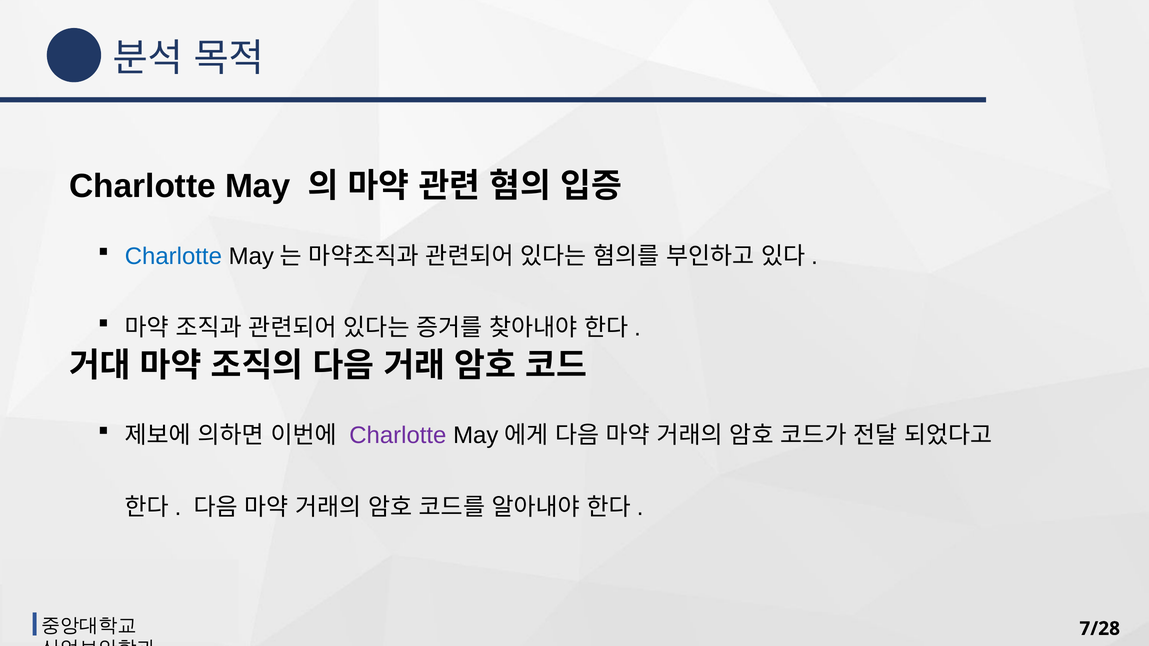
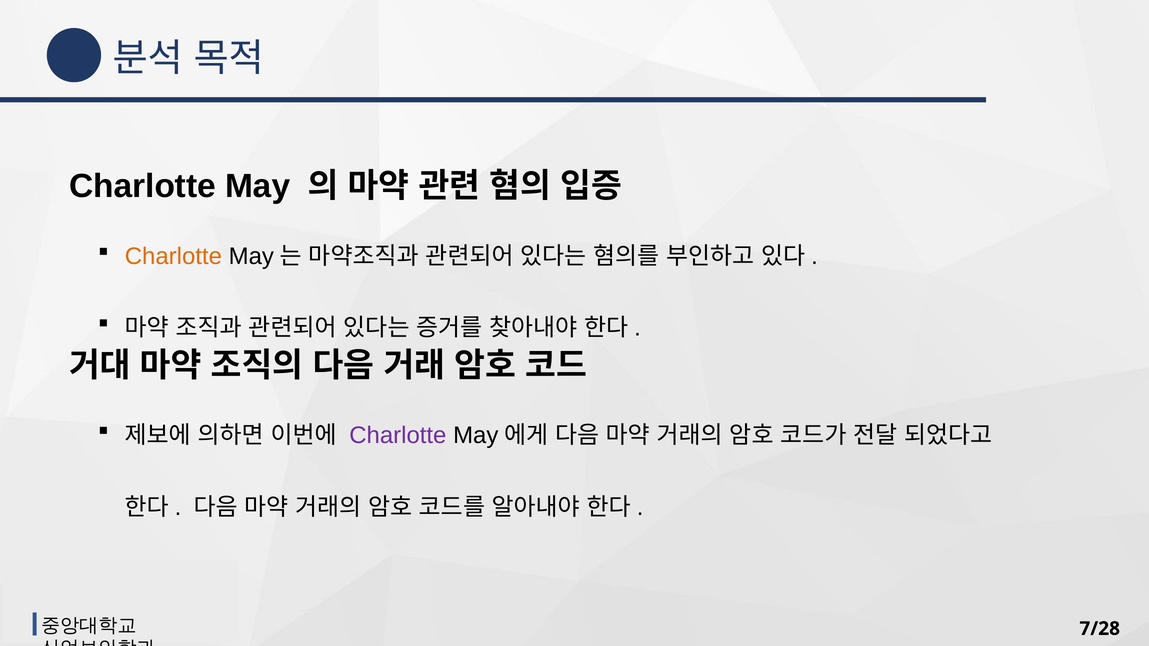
Charlotte colour: blue -> orange (173, 256)
